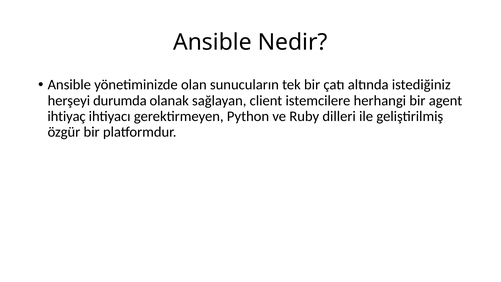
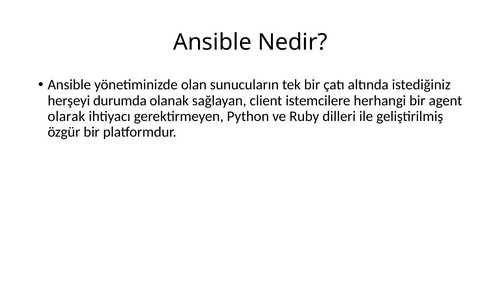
ihtiyaç: ihtiyaç -> olarak (66, 116)
